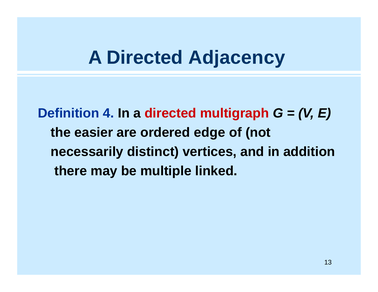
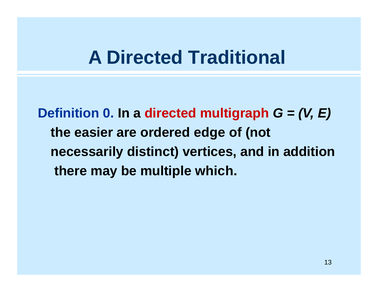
Adjacency: Adjacency -> Traditional (237, 58)
4: 4 -> 0 (108, 113)
linked: linked -> which (216, 171)
